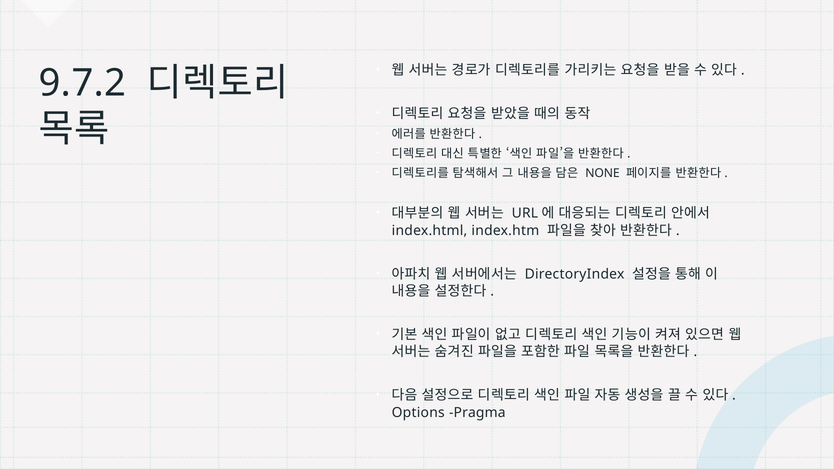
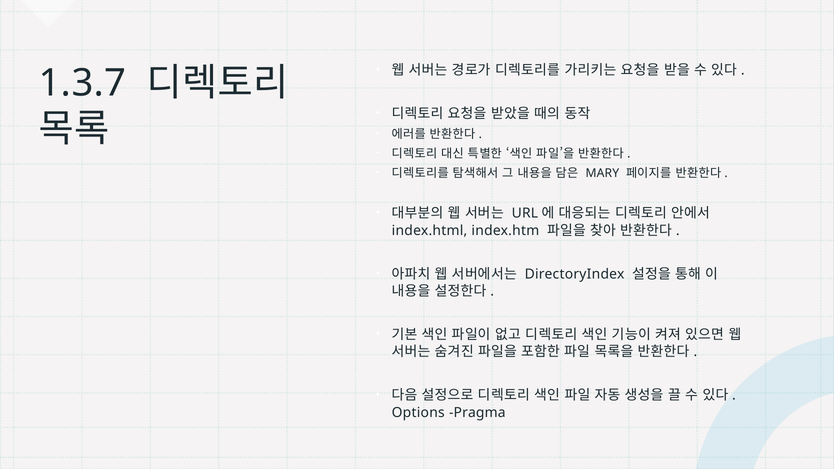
9.7.2: 9.7.2 -> 1.3.7 (82, 83)
NONE: NONE -> MARY (602, 173)
